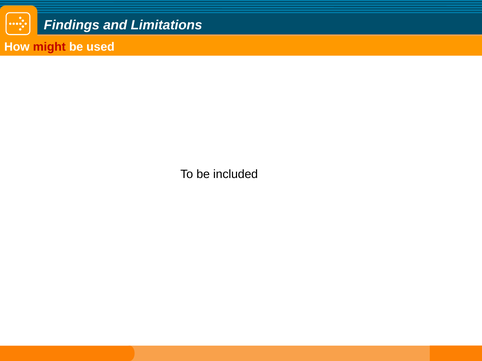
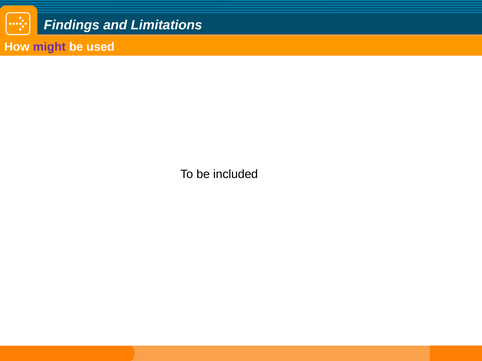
might colour: red -> purple (49, 47)
